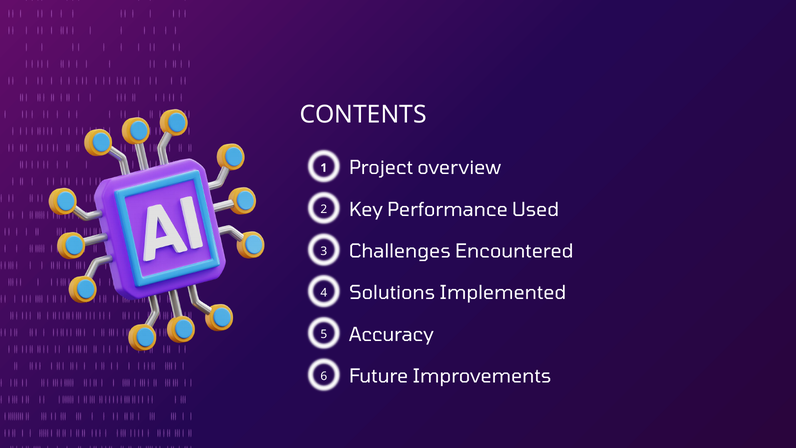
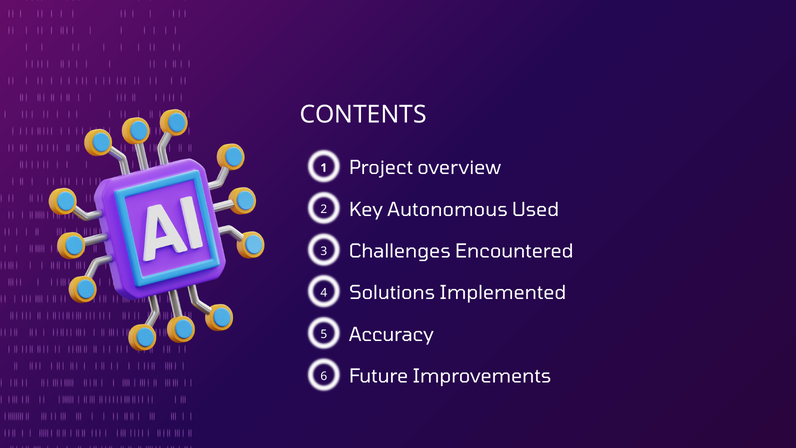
Performance: Performance -> Autonomous (448, 210)
